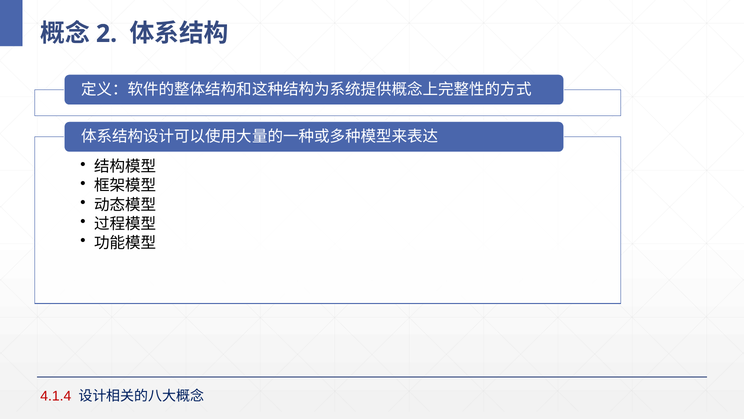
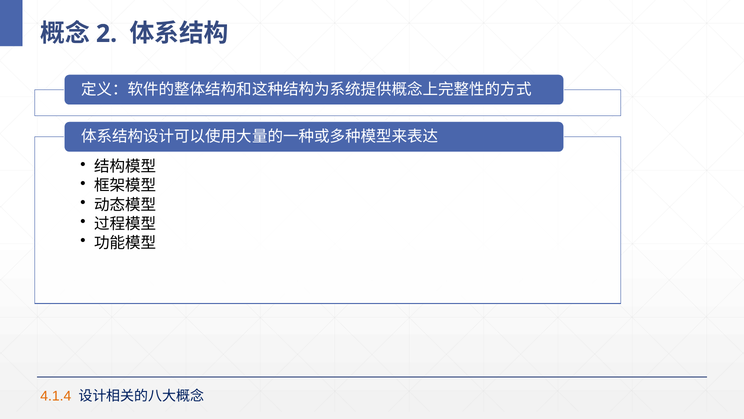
4.1.4 colour: red -> orange (56, 396)
